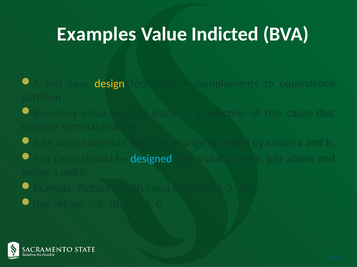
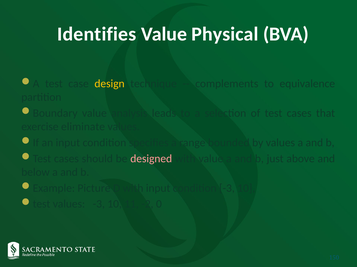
Examples: Examples -> Identifies (97, 34)
Indicted: Indicted -> Physical (225, 34)
designed colour: light blue -> pink (151, 159)
